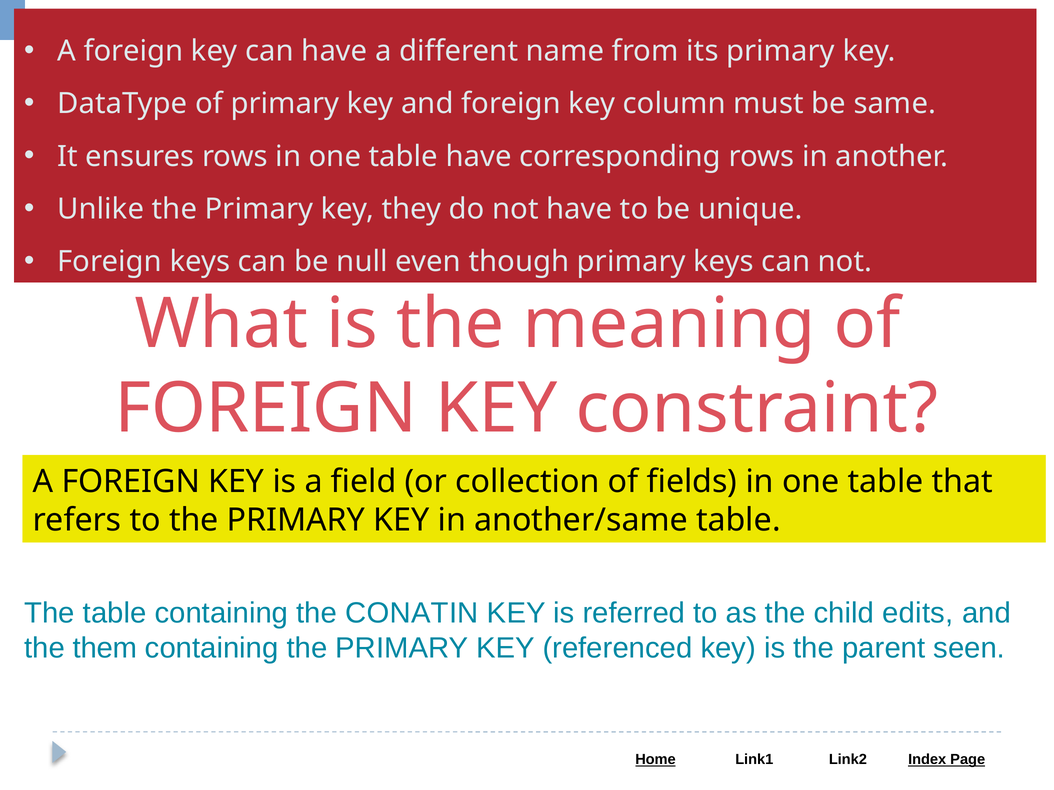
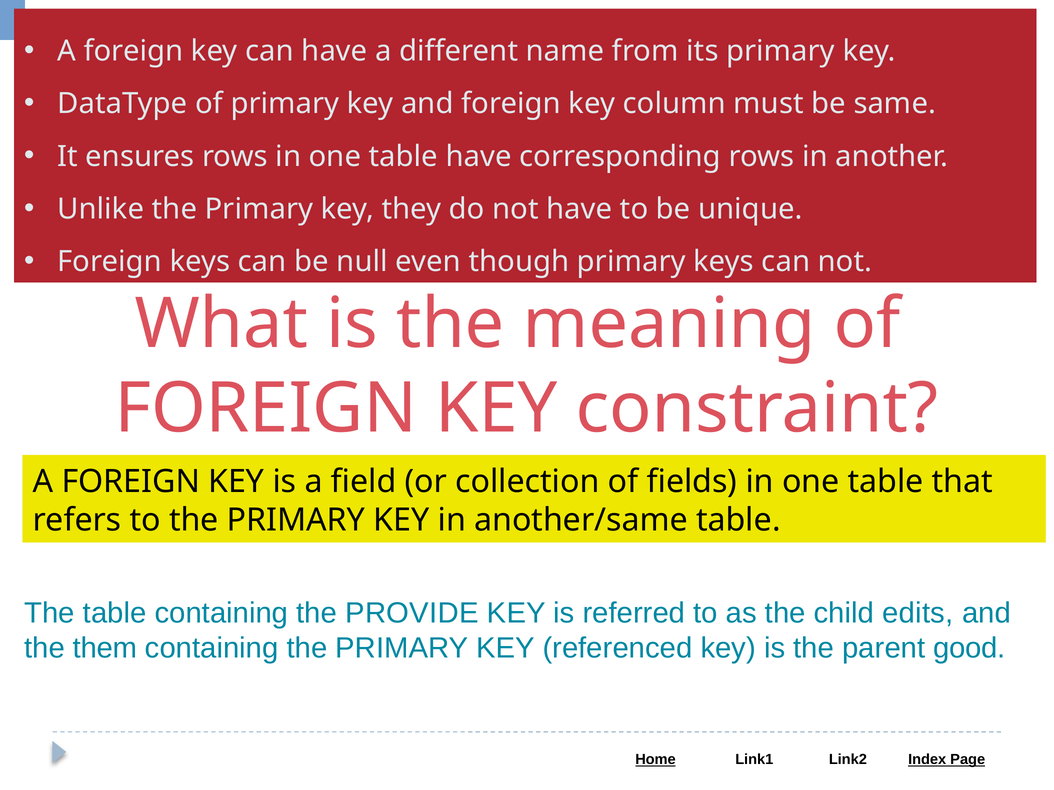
CONATIN: CONATIN -> PROVIDE (412, 613)
seen: seen -> good (969, 648)
